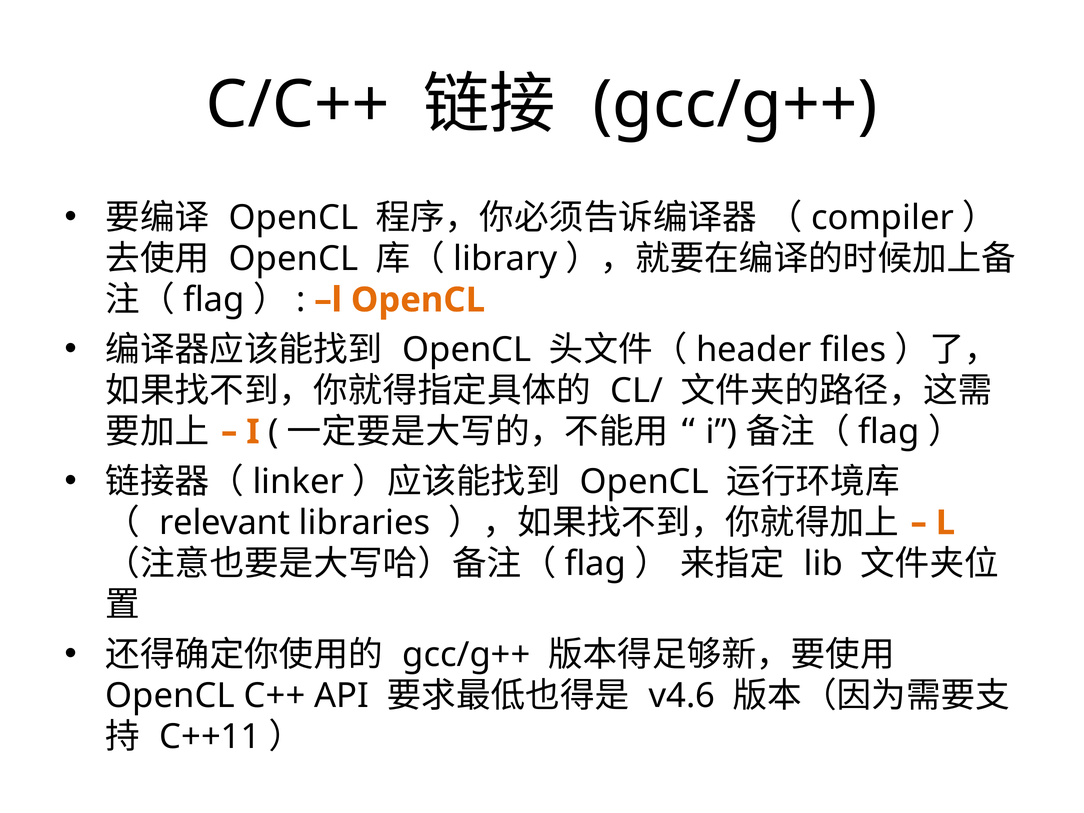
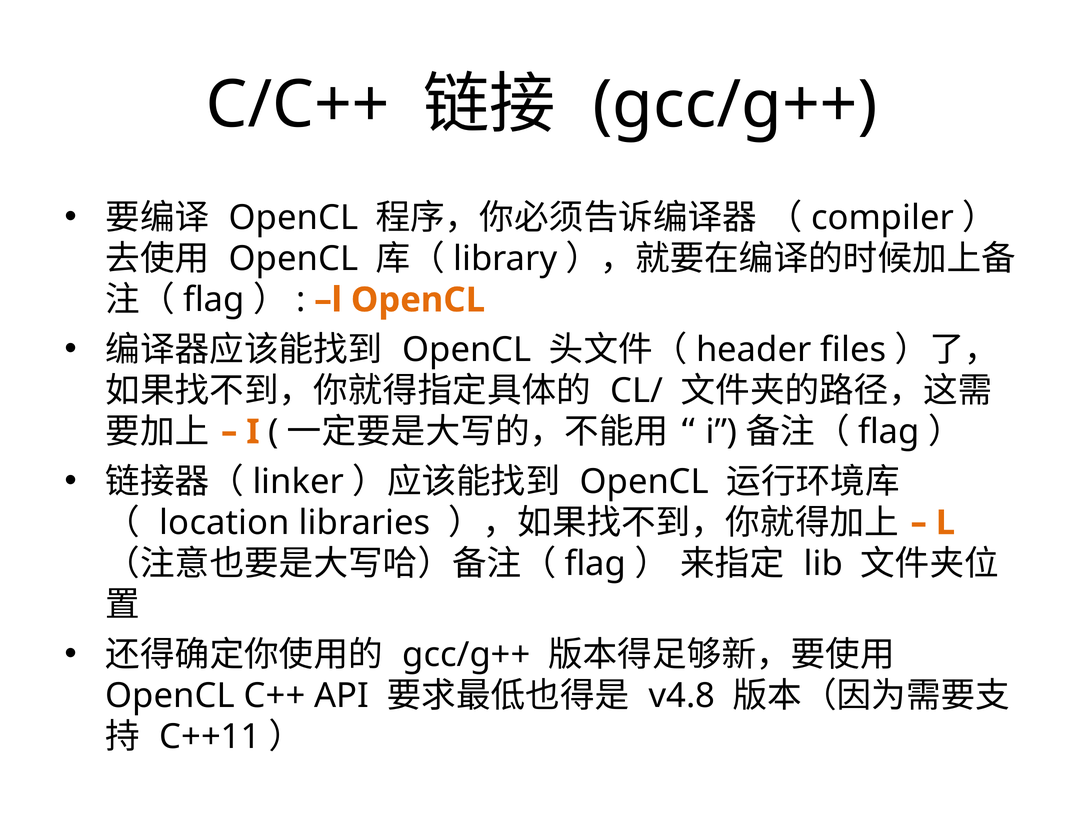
relevant: relevant -> location (225, 523)
v4.6: v4.6 -> v4.8 (682, 696)
